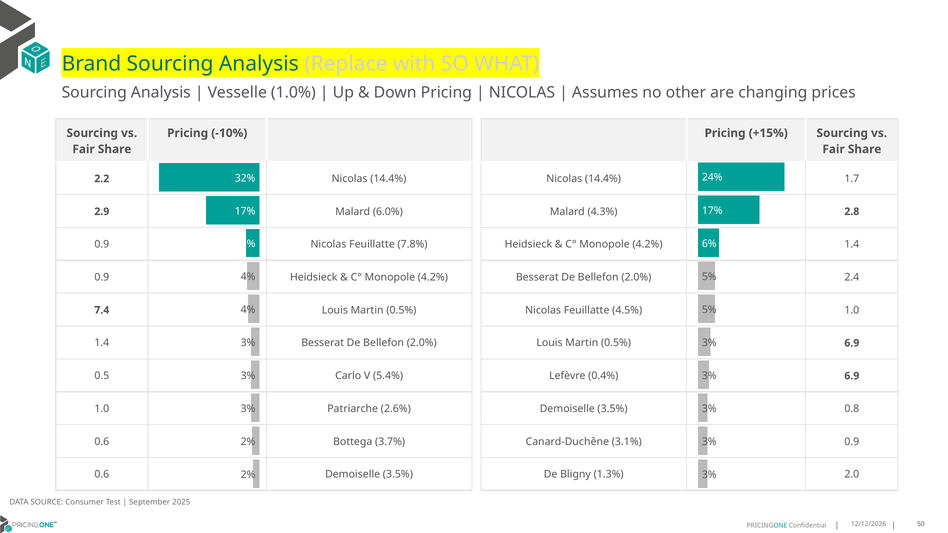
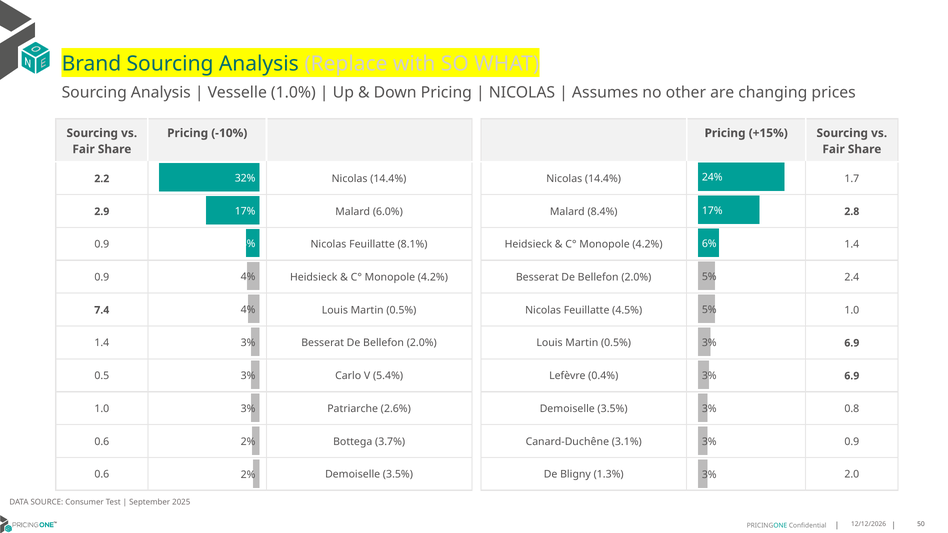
4.3%: 4.3% -> 8.4% (603, 212)
7.8%: 7.8% -> 8.1% (413, 245)
